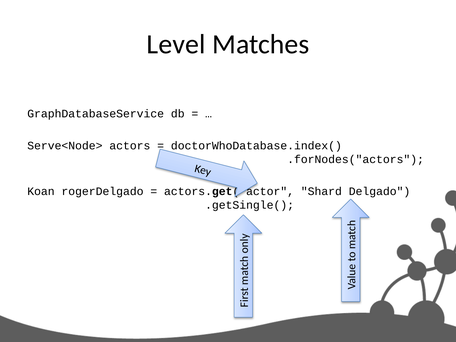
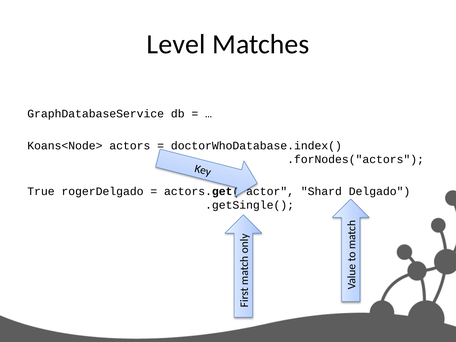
Serve<Node>: Serve<Node> -> Koans<Node> (65, 146)
Koan: Koan -> True (41, 191)
